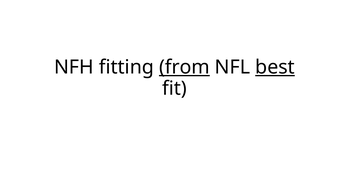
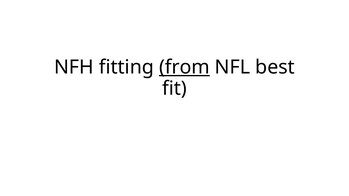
best underline: present -> none (275, 67)
